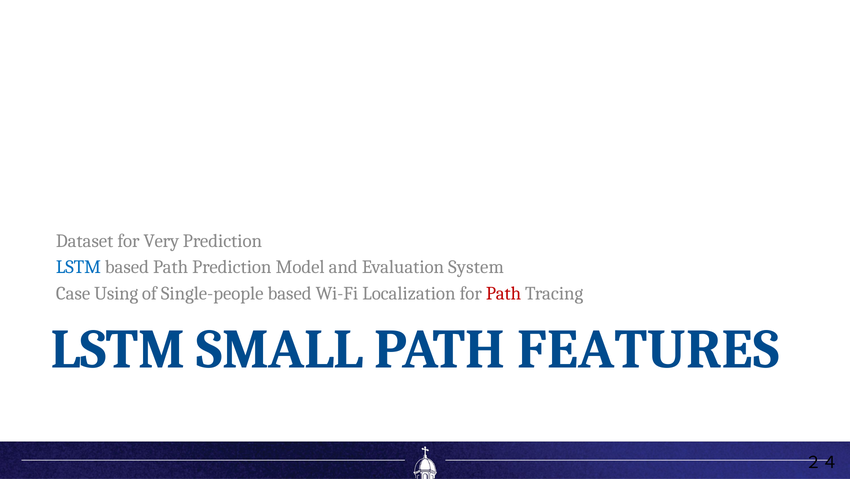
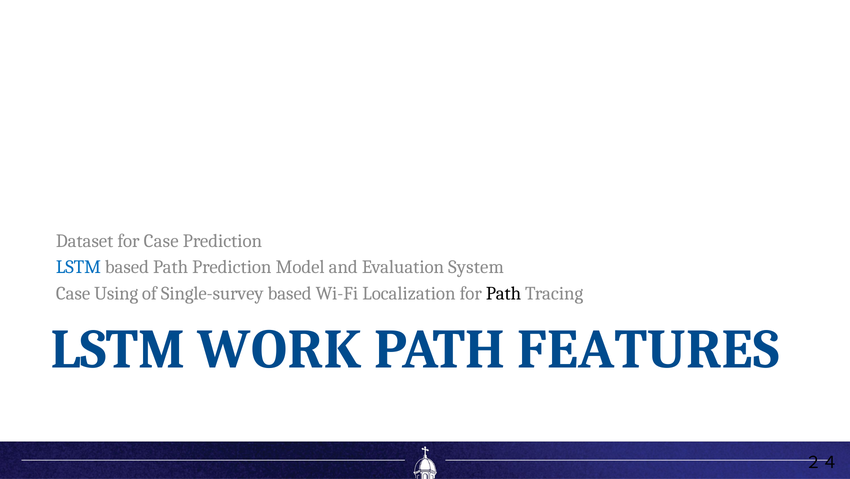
for Very: Very -> Case (161, 241)
Single-people: Single-people -> Single-survey (212, 293)
Path colour: red -> black (504, 293)
SMALL: SMALL -> WORK (279, 349)
